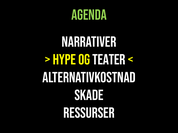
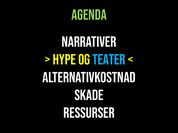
TEATER colour: white -> light blue (109, 60)
